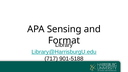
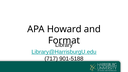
Sensing: Sensing -> Howard (64, 29)
